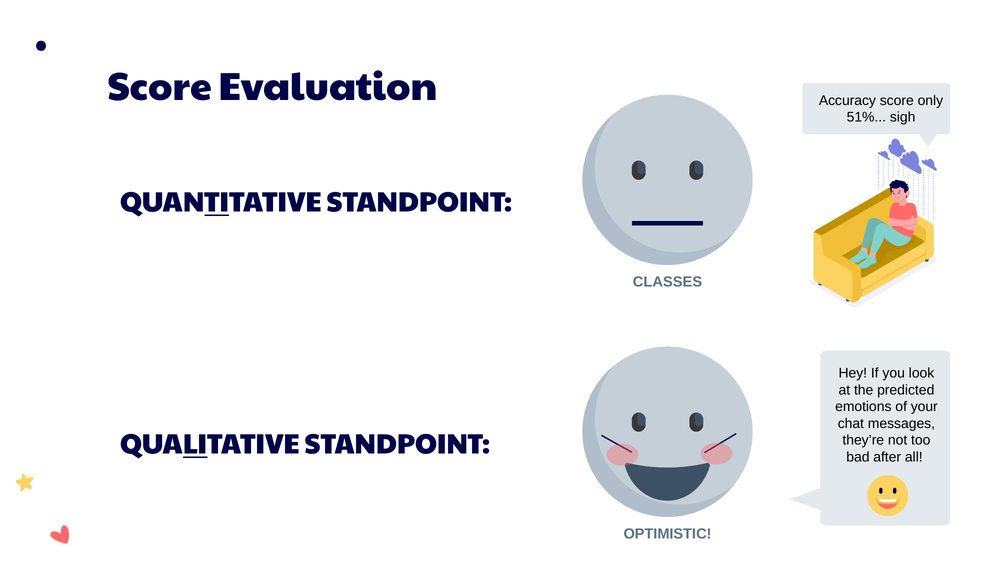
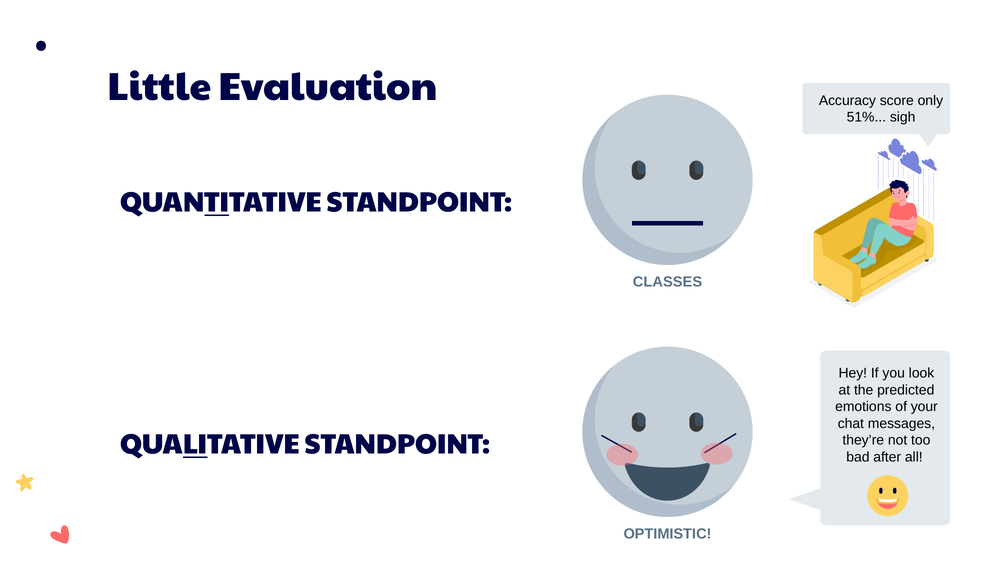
Score: Score -> Little (160, 87)
